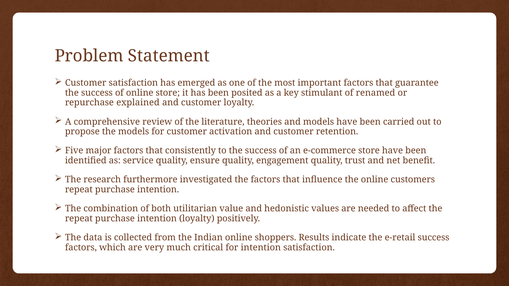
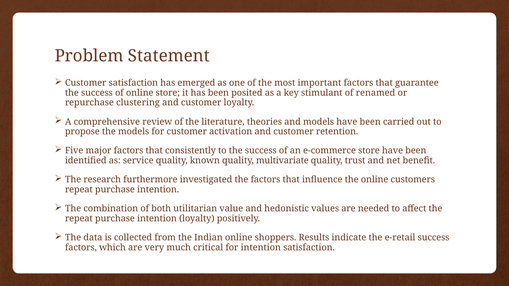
explained: explained -> clustering (138, 103)
ensure: ensure -> known (205, 161)
engagement: engagement -> multivariate (282, 161)
